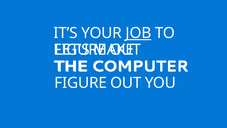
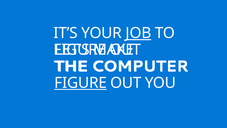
FIGURE underline: none -> present (81, 83)
